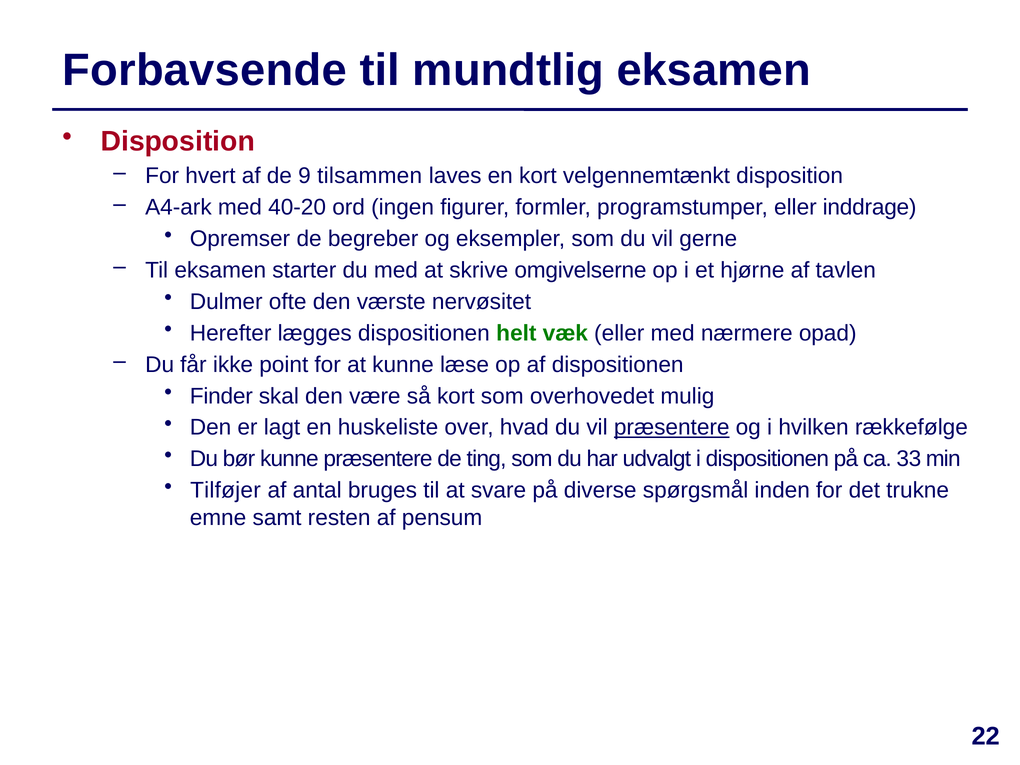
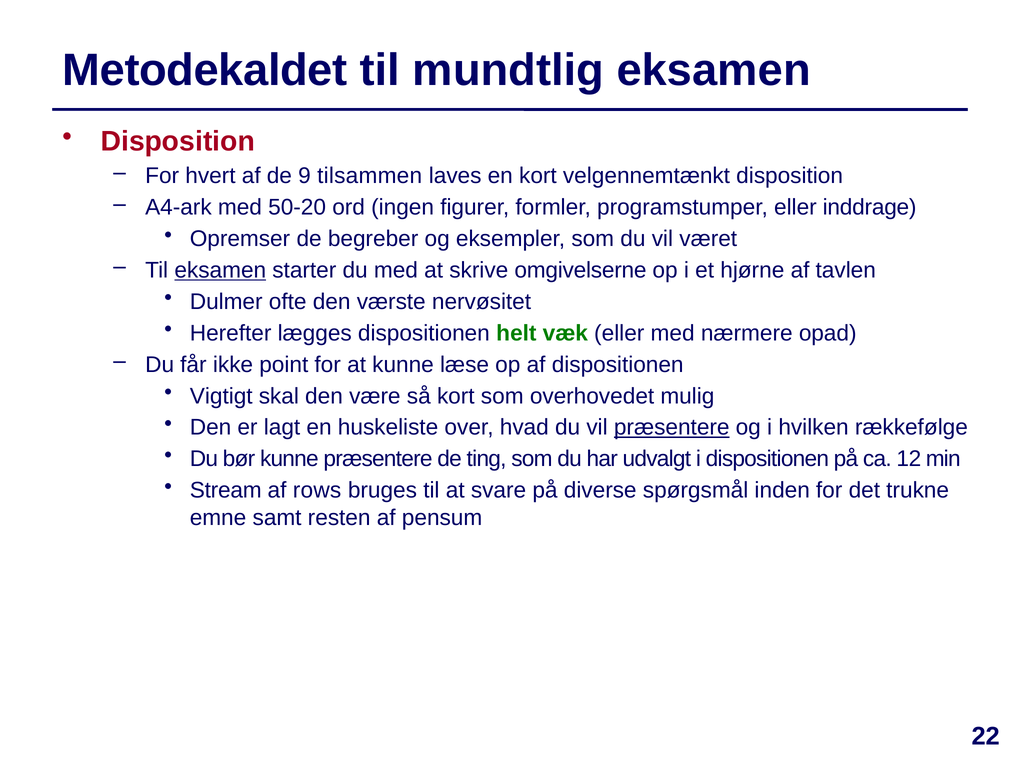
Forbavsende: Forbavsende -> Metodekaldet (205, 70)
40-20: 40-20 -> 50-20 (297, 207)
gerne: gerne -> været (708, 239)
eksamen underline: none -> present (220, 270)
Finder: Finder -> Vigtigt (221, 396)
33: 33 -> 12 (909, 459)
Tilføjer: Tilføjer -> Stream (226, 490)
antal: antal -> rows (317, 490)
